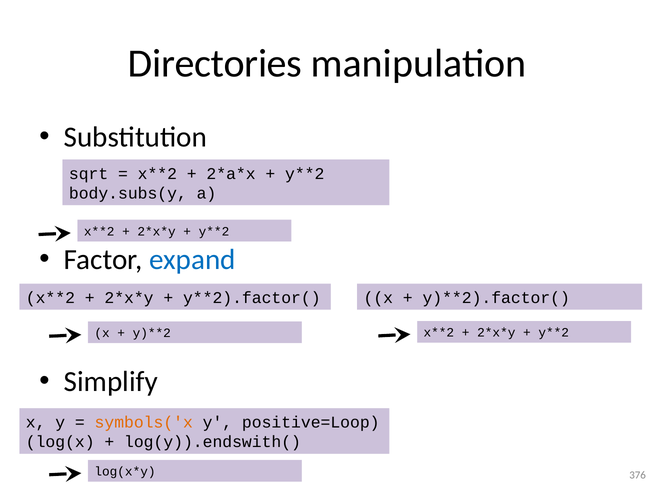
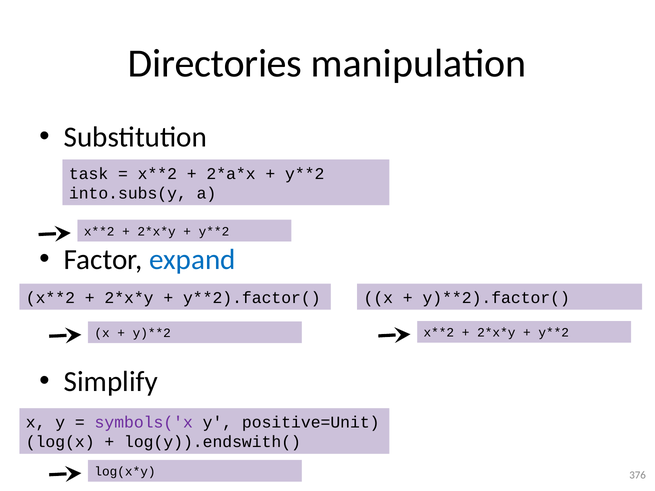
sqrt: sqrt -> task (89, 174)
body.subs(y: body.subs(y -> into.subs(y (128, 193)
symbols('x colour: orange -> purple (144, 423)
positive=Loop: positive=Loop -> positive=Unit (311, 423)
